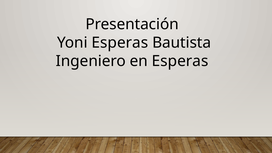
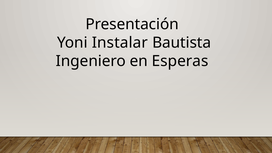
Yoni Esperas: Esperas -> Instalar (120, 43)
